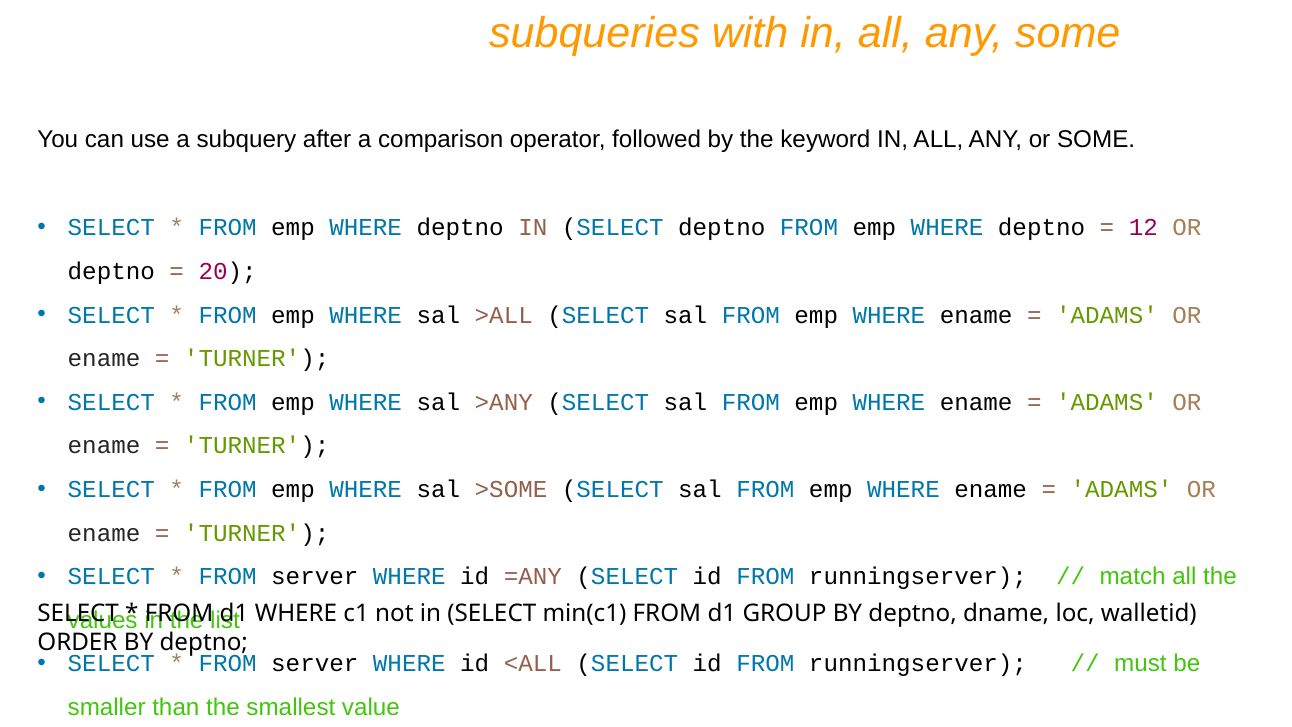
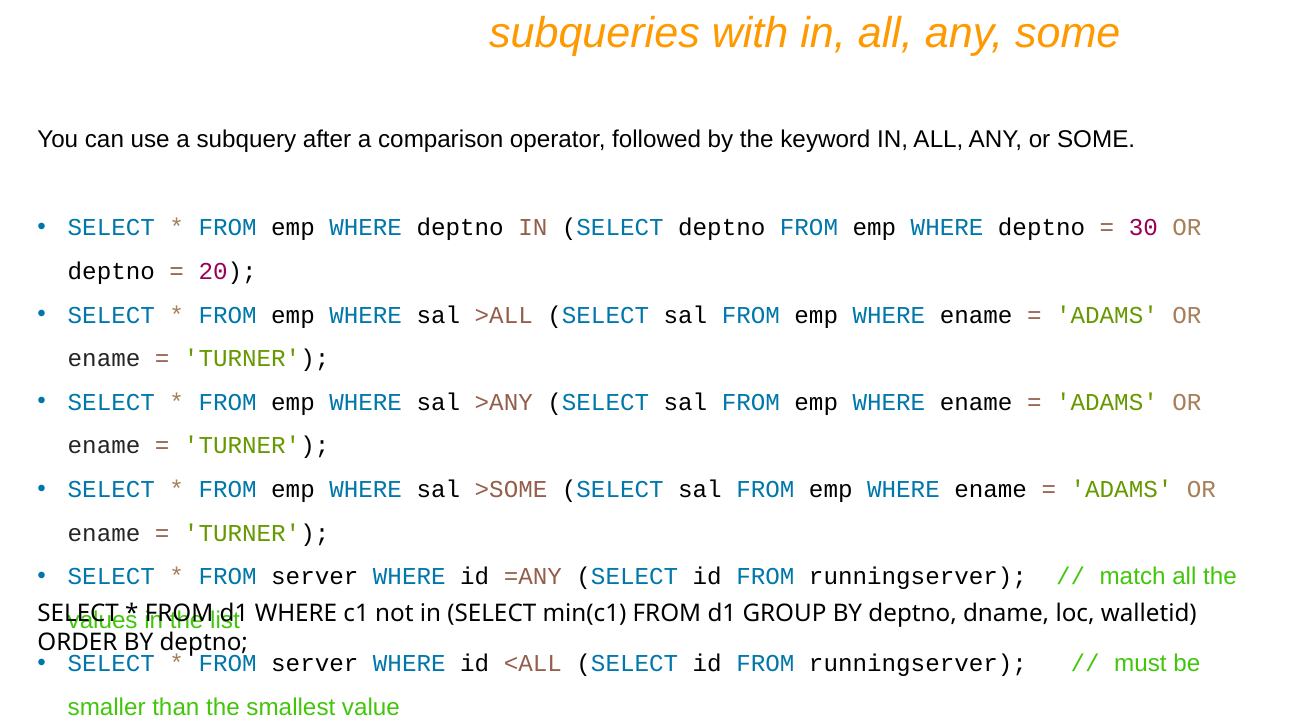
12: 12 -> 30 (1143, 228)
